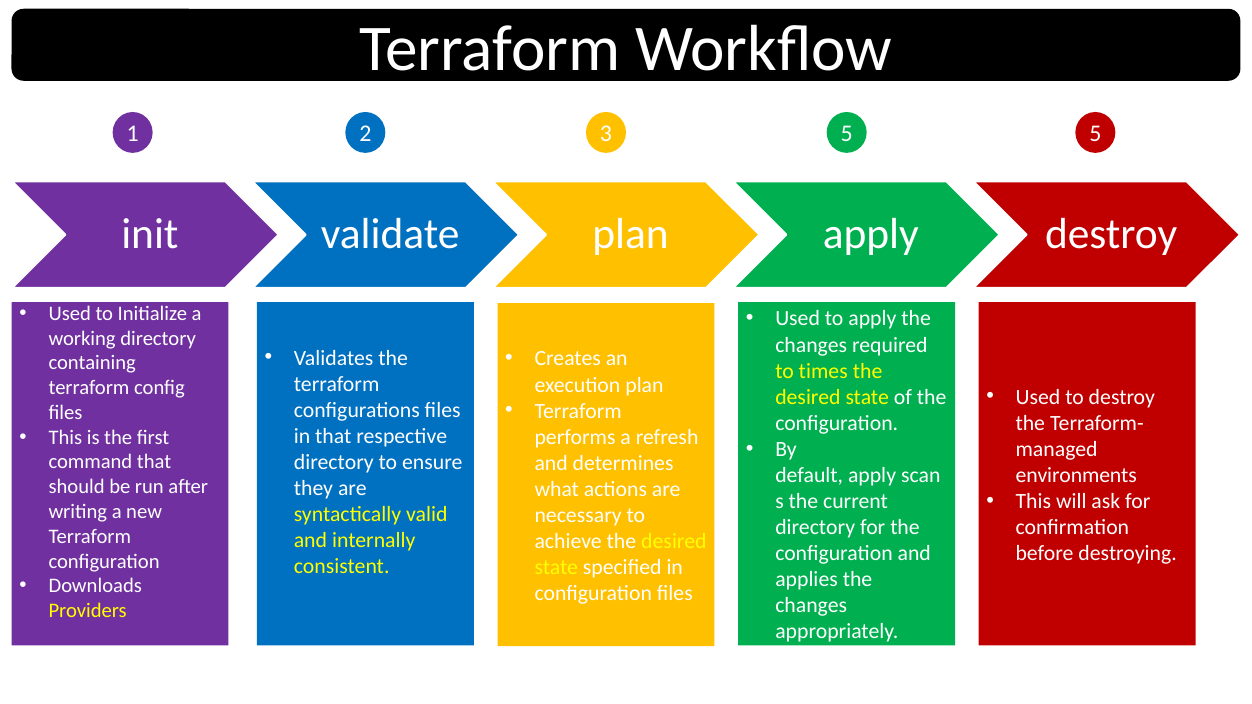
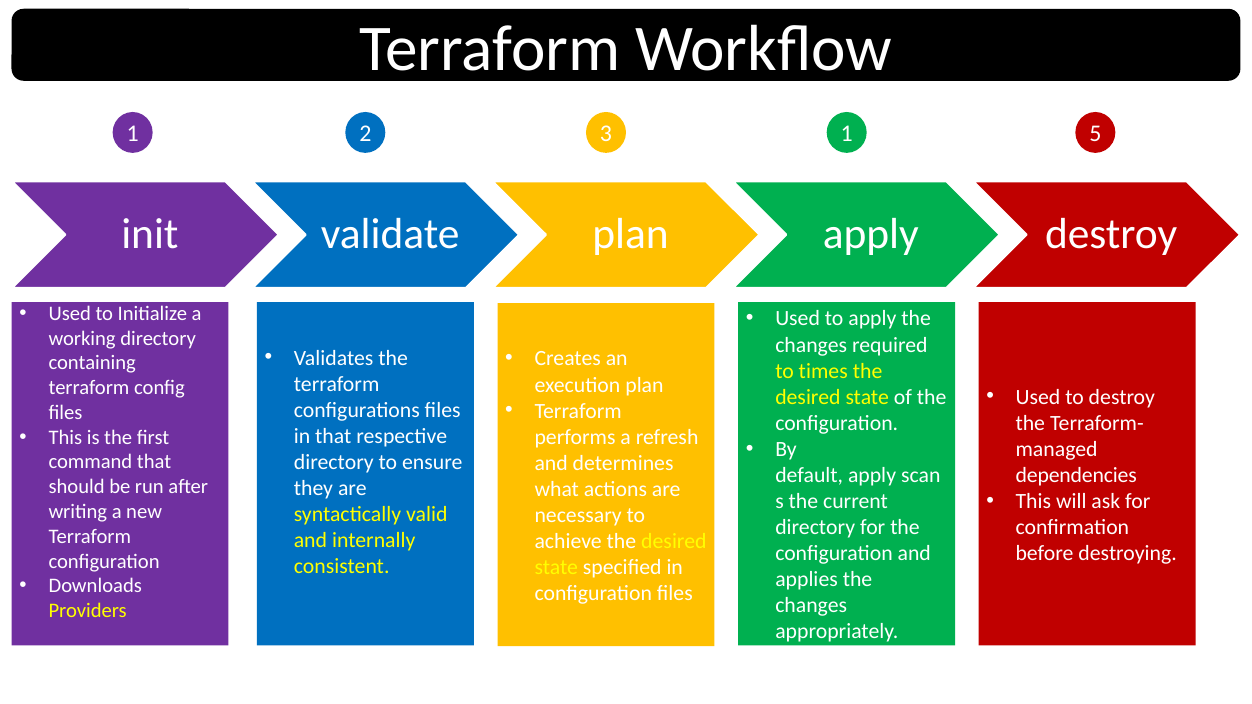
3 5: 5 -> 1 (847, 134)
environments: environments -> dependencies (1076, 475)
